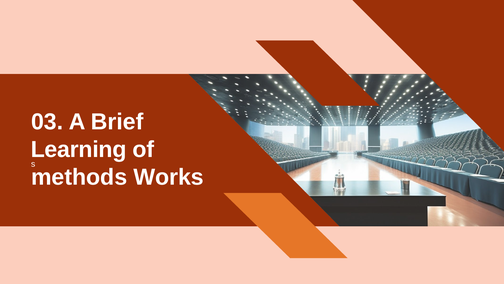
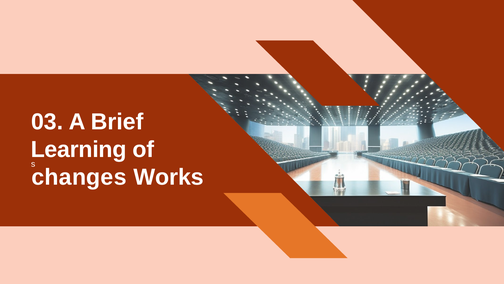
methods: methods -> changes (79, 177)
